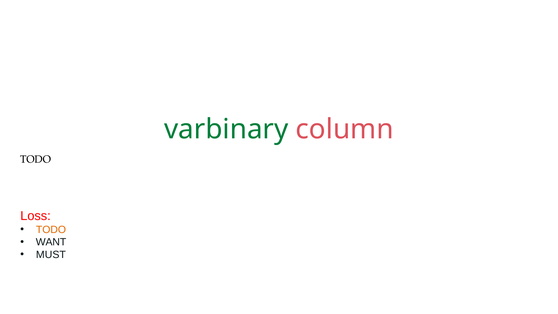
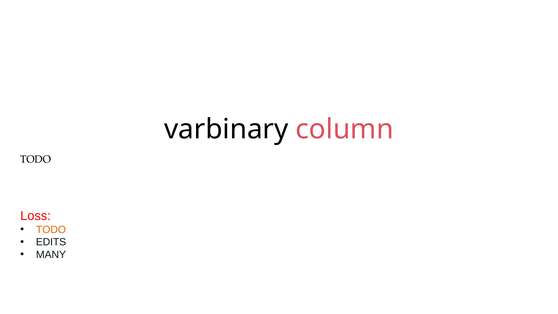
varbinary colour: green -> black (226, 129)
WANT: WANT -> EDITS (51, 242)
MUST: MUST -> MANY (51, 255)
